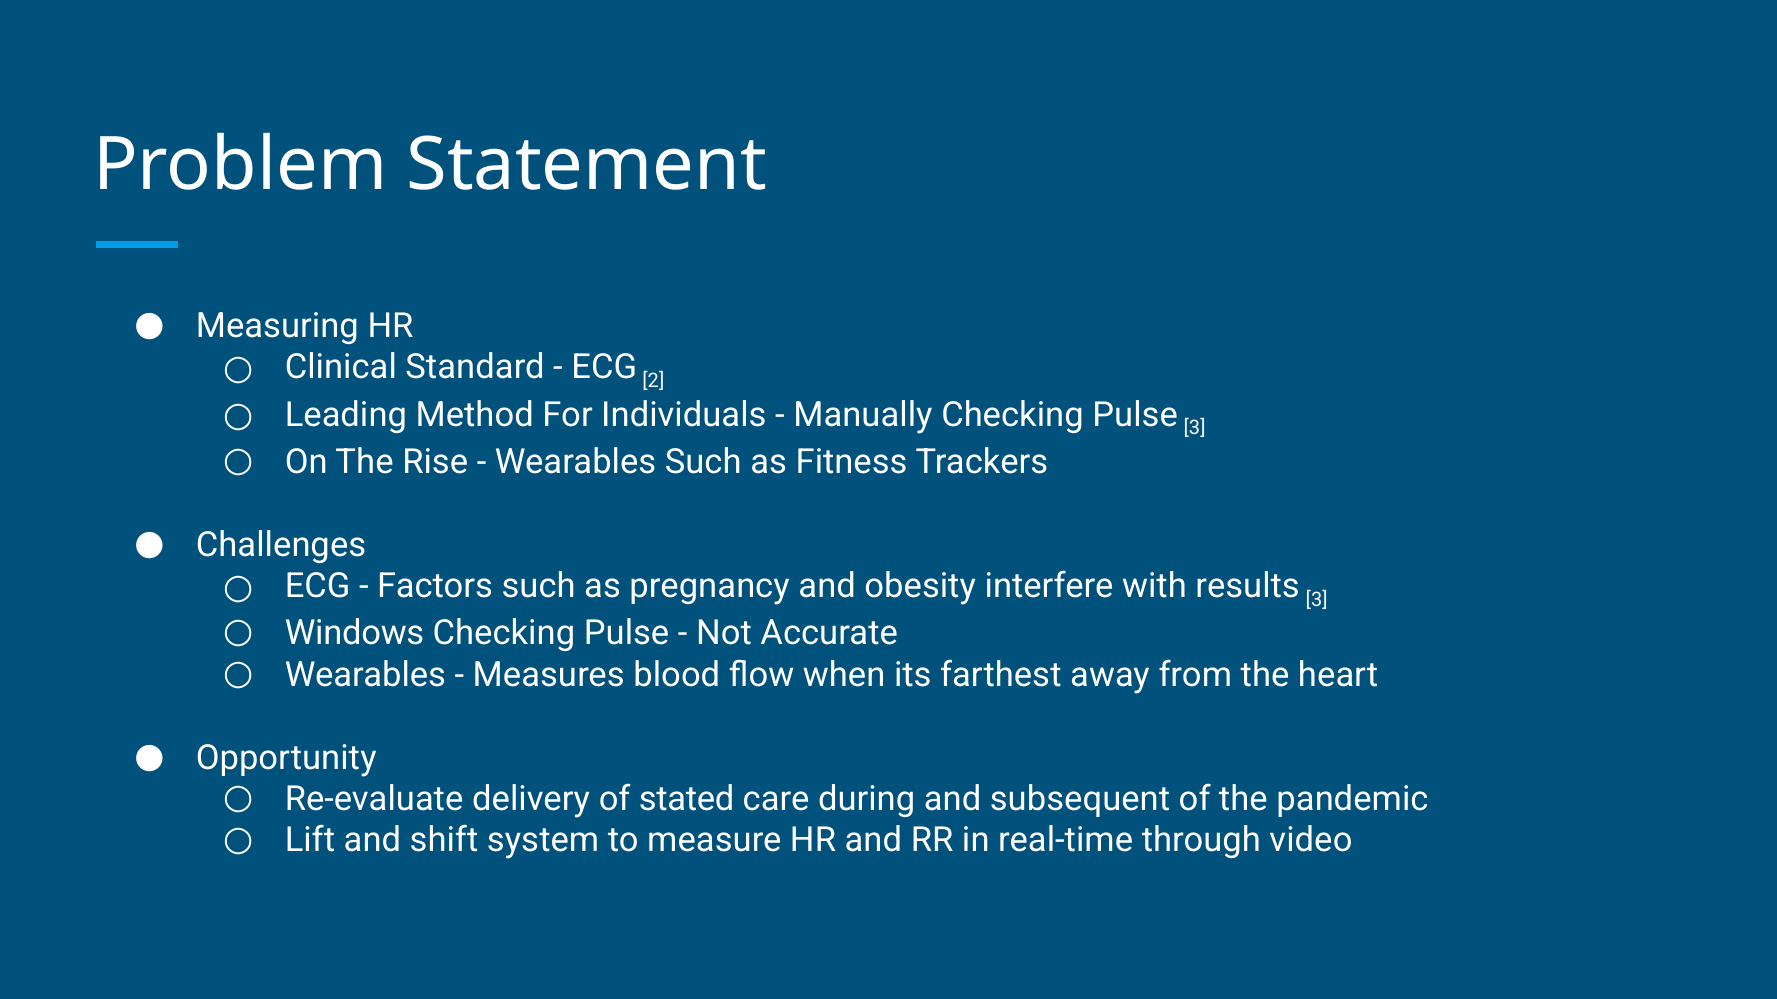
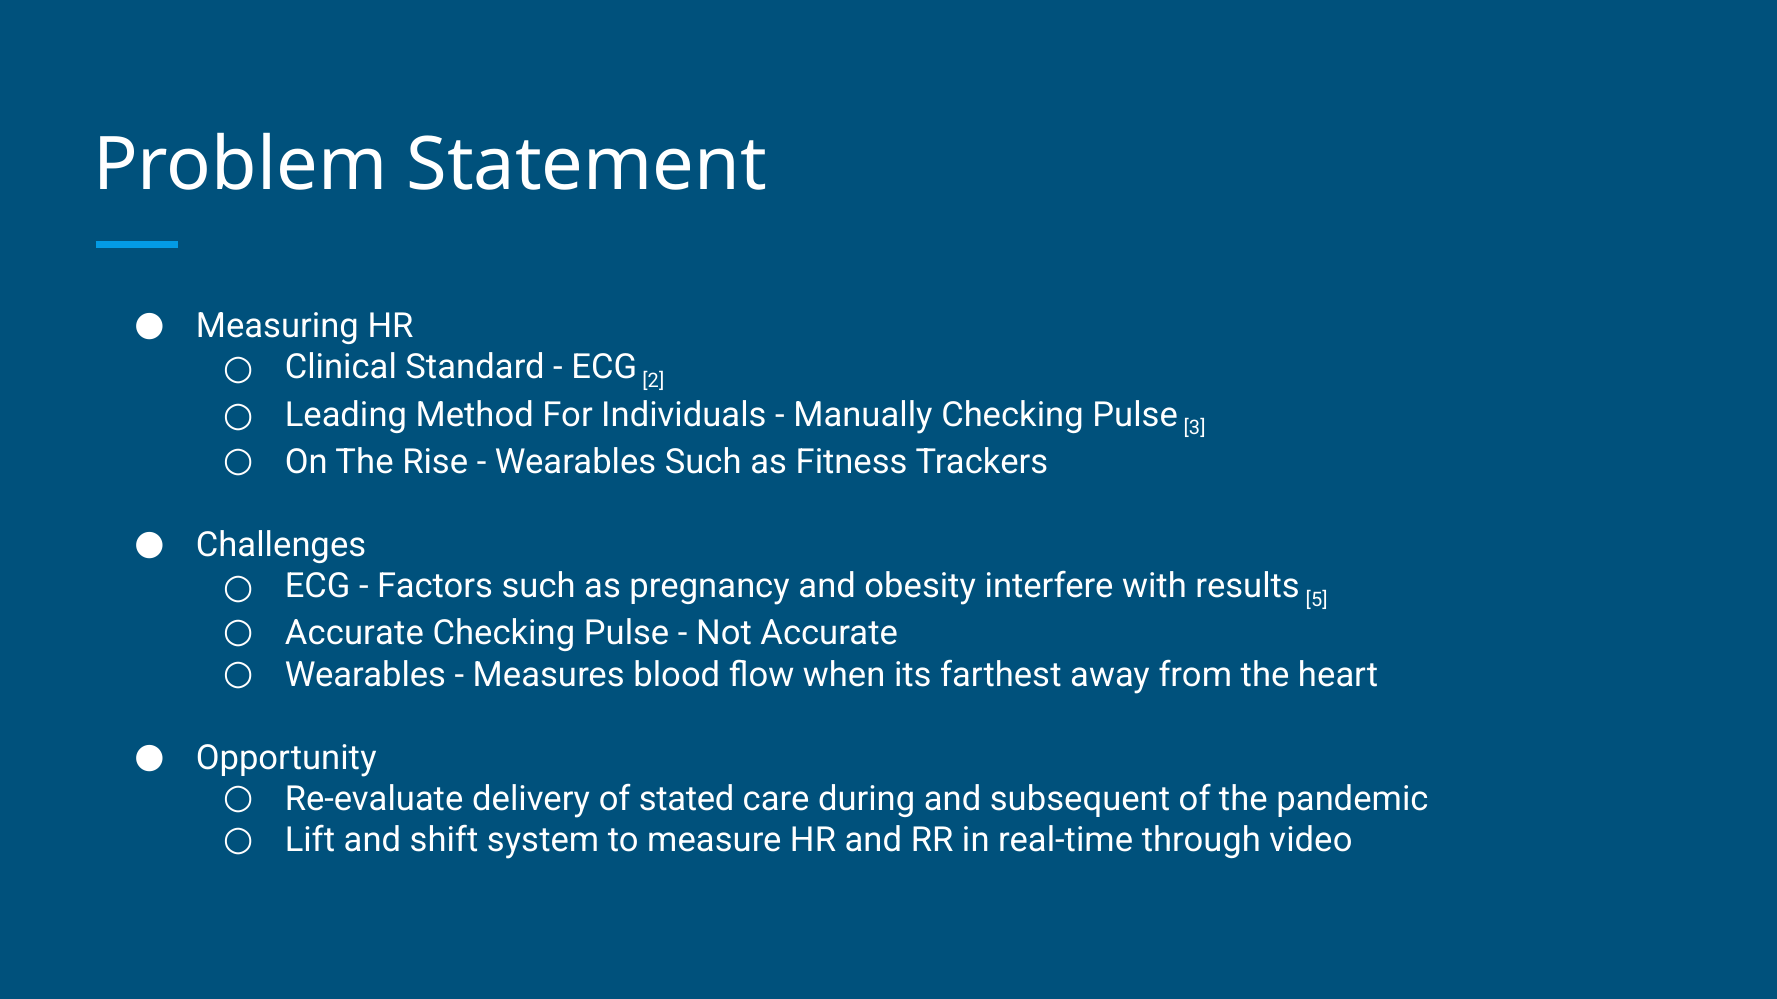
results 3: 3 -> 5 (1317, 600)
Windows: Windows -> Accurate (354, 634)
